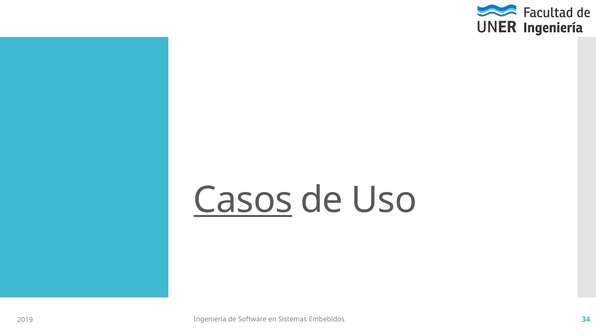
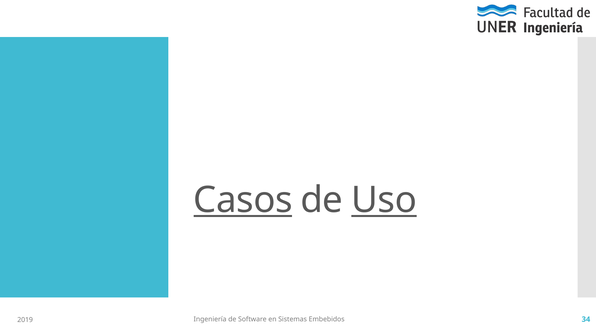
Uso underline: none -> present (384, 200)
